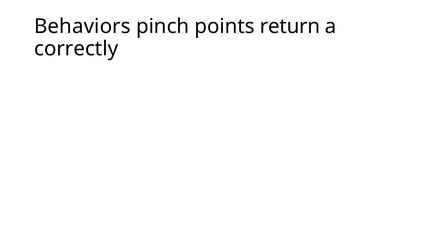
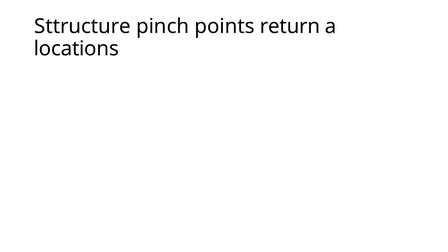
Behaviors: Behaviors -> Sttructure (82, 27)
correctly: correctly -> locations (76, 49)
